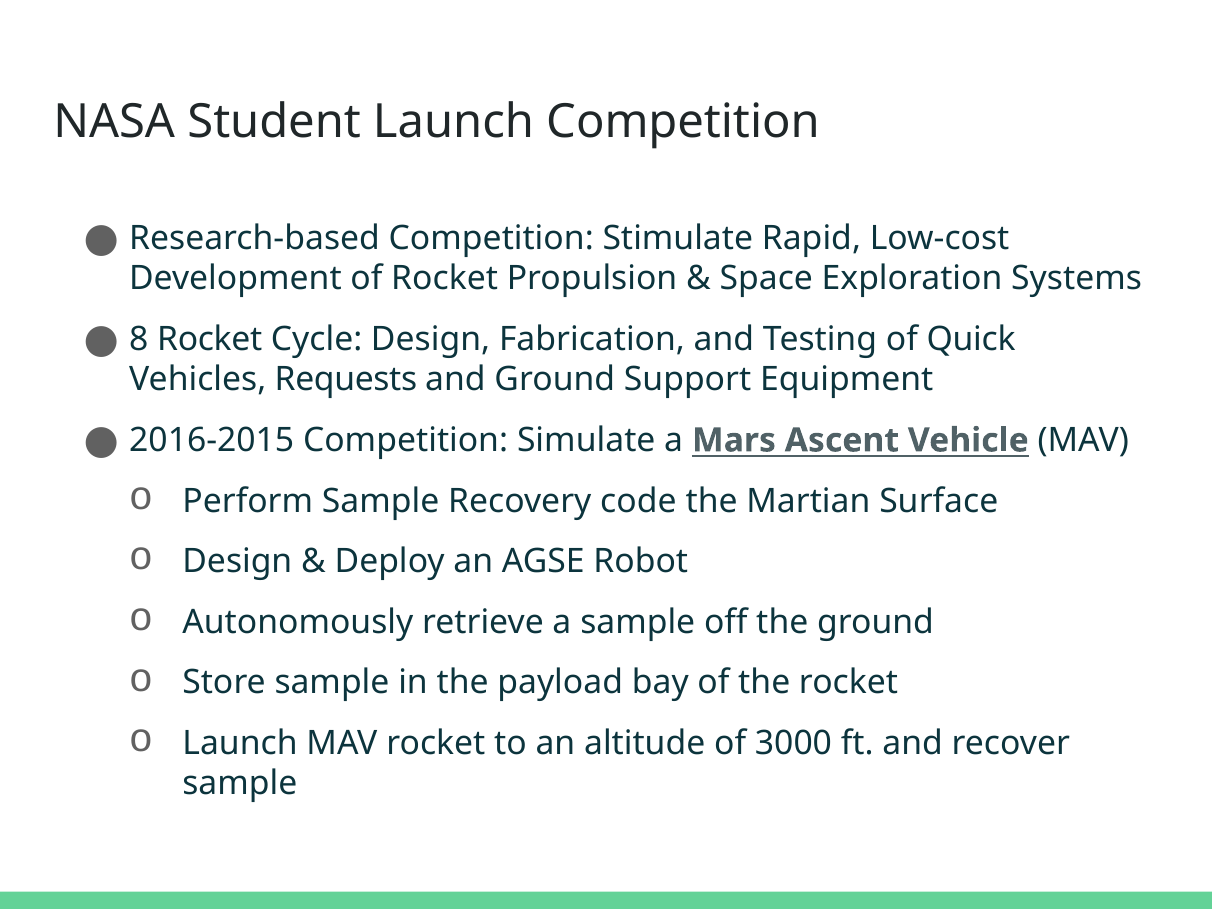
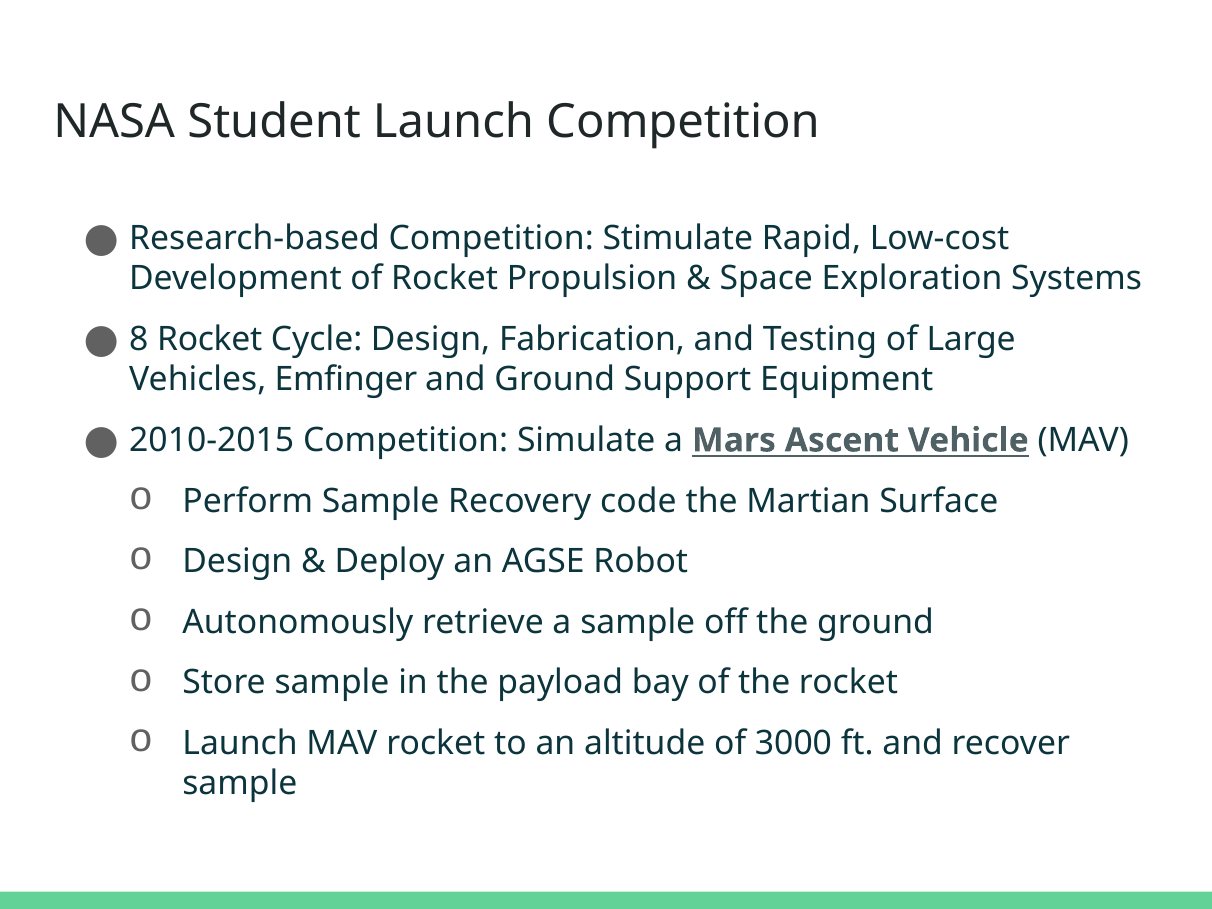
Quick: Quick -> Large (971, 339)
Requests: Requests -> Emfinger (346, 380)
2016-2015: 2016-2015 -> 2010-2015 (212, 440)
